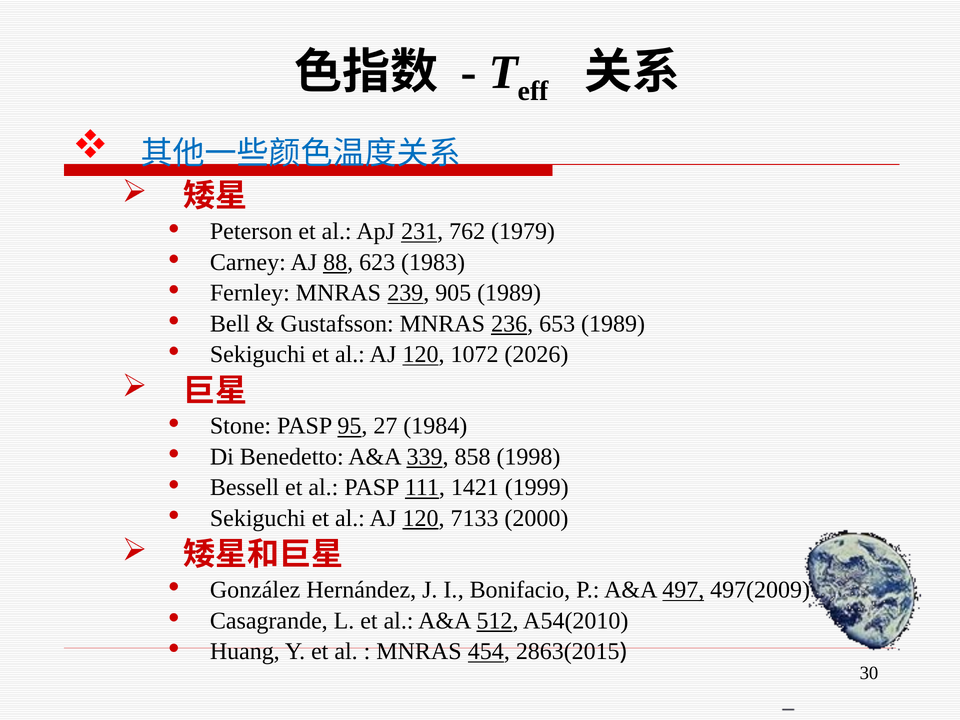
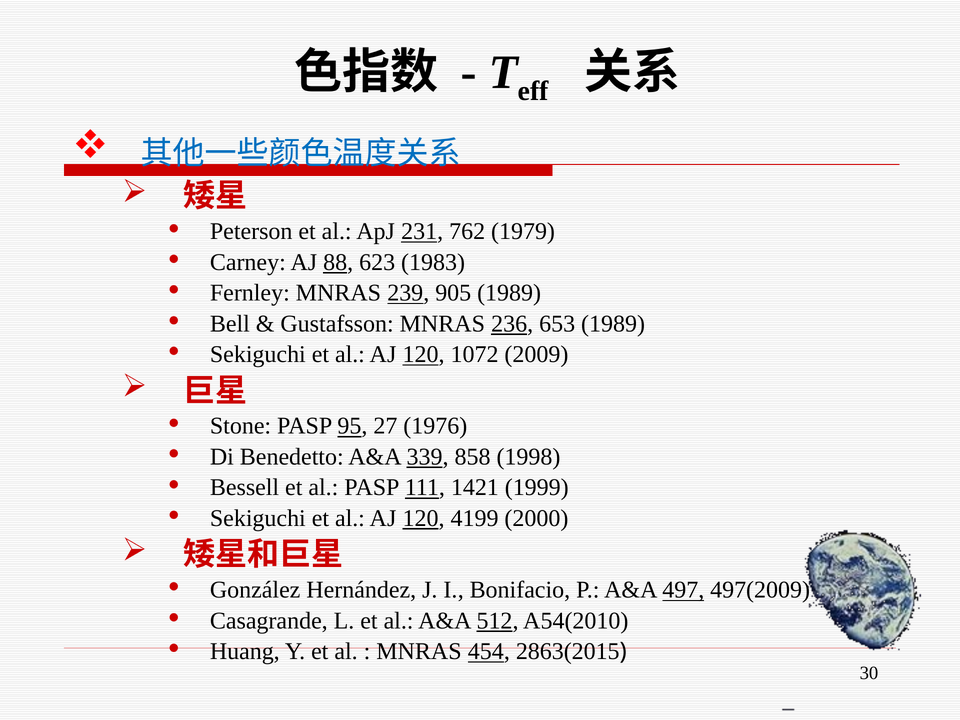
2026: 2026 -> 2009 (536, 354)
1984: 1984 -> 1976 (435, 426)
7133: 7133 -> 4199 (475, 518)
